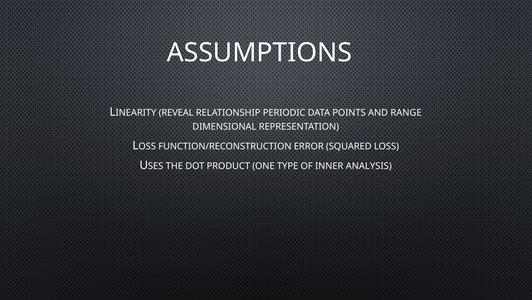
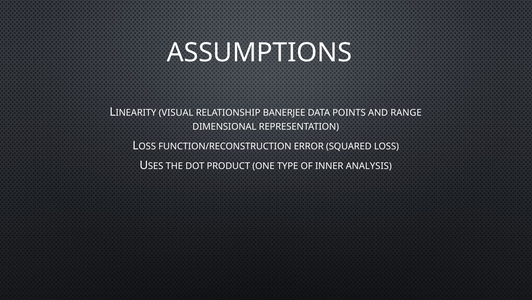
REVEAL: REVEAL -> VISUAL (176, 112)
PERIODIC: PERIODIC -> BANERJEE (284, 112)
